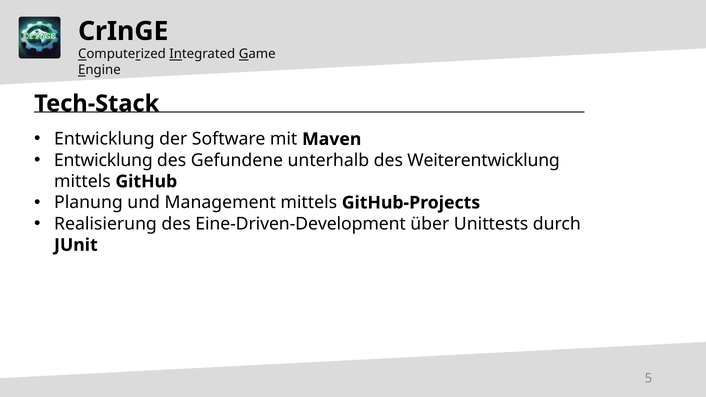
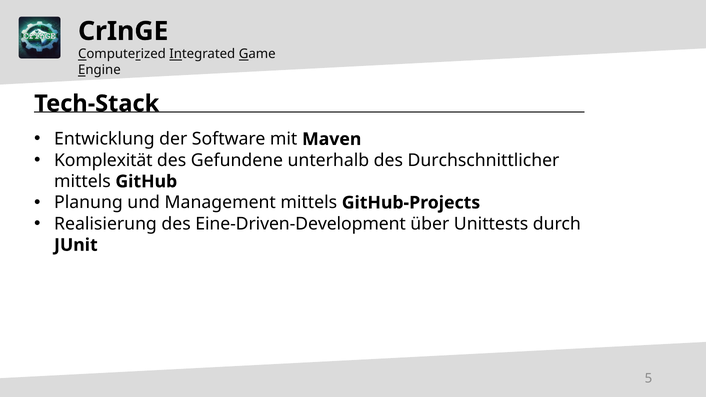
Entwicklung: Entwicklung -> Komplexität (103, 160)
Weiterentwicklung: Weiterentwicklung -> Durchschnittlicher (484, 160)
